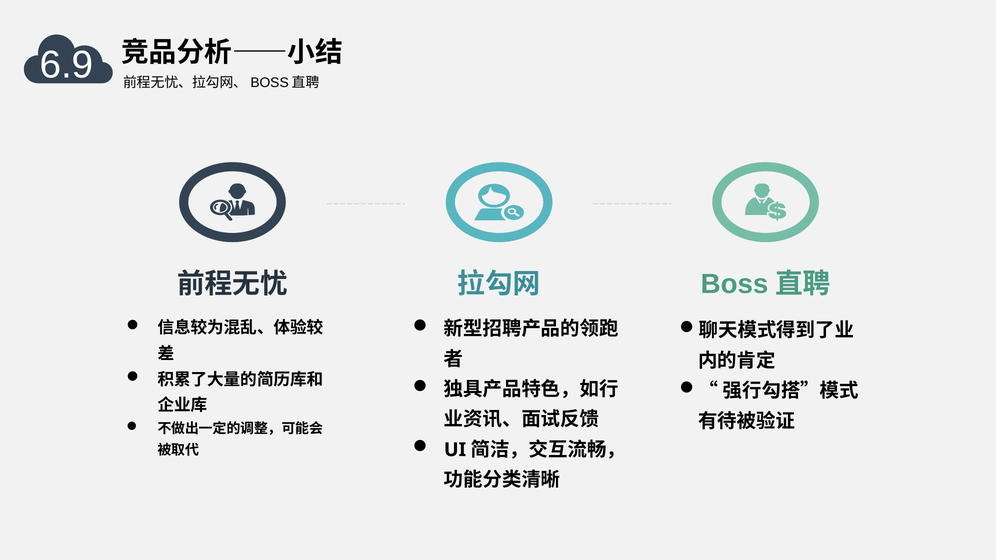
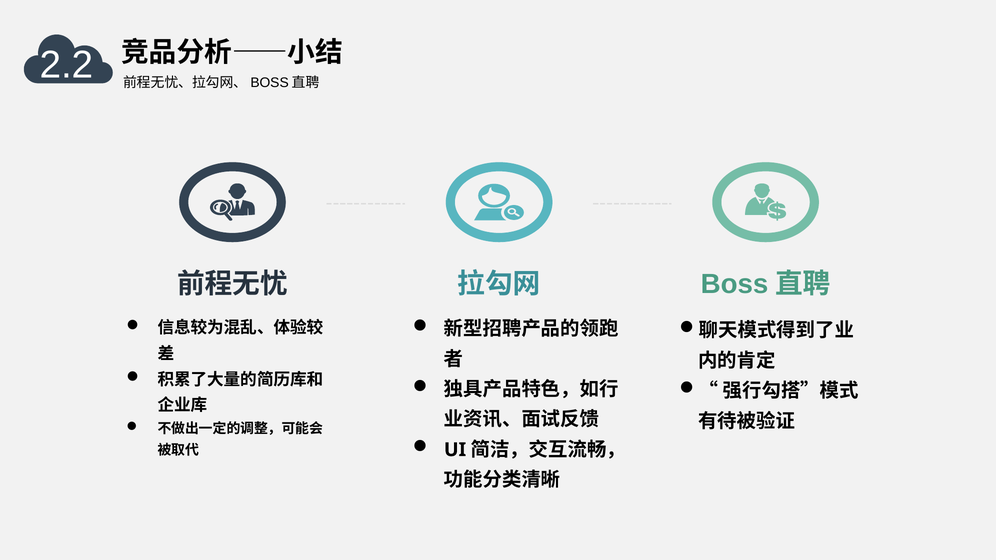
6.9: 6.9 -> 2.2 (66, 65)
